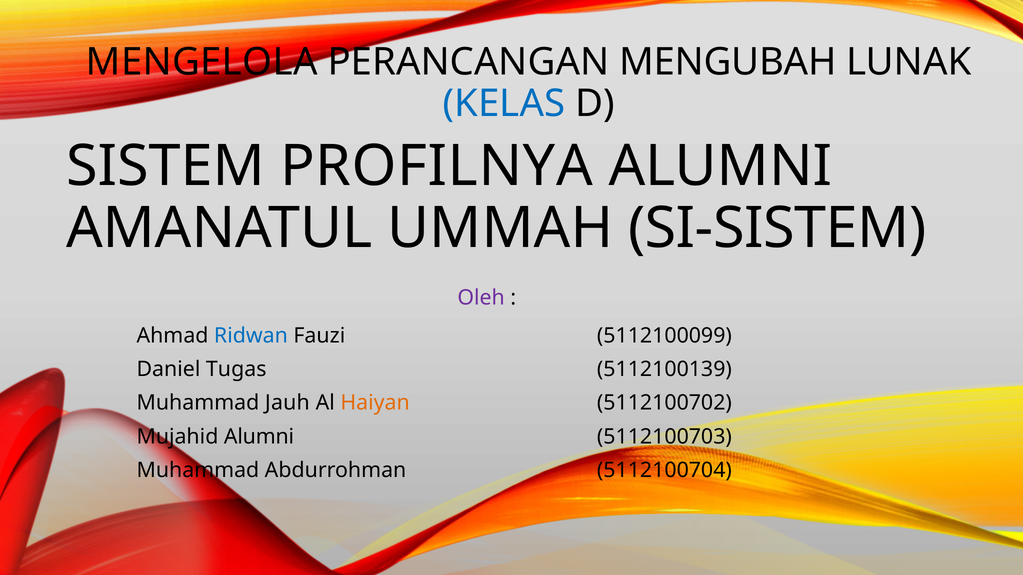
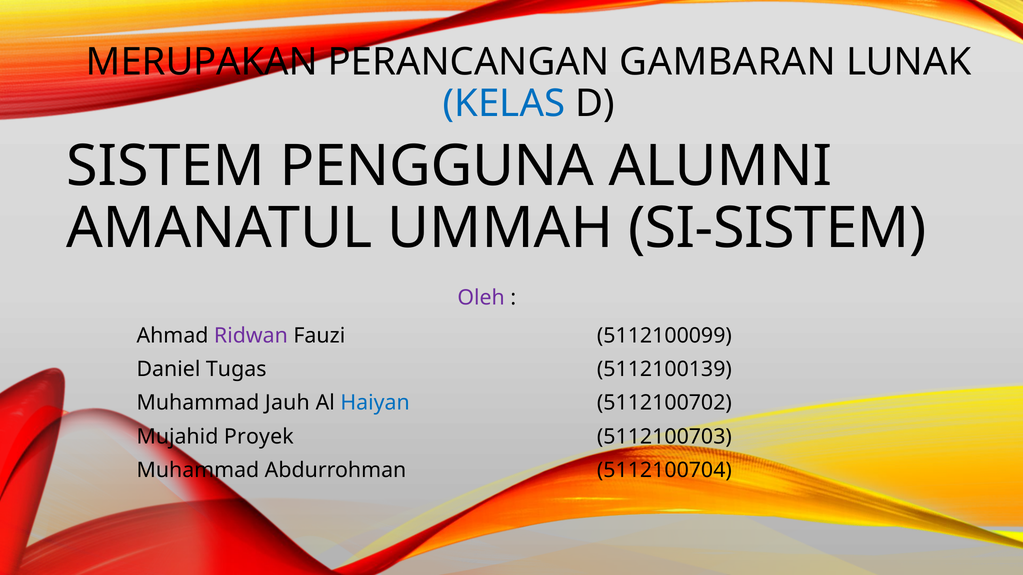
MENGELOLA: MENGELOLA -> MERUPAKAN (202, 62)
MENGUBAH: MENGUBAH -> GAMBARAN (728, 62)
PROFILNYA: PROFILNYA -> PENGGUNA (437, 166)
Ridwan colour: blue -> purple (251, 336)
Haiyan colour: orange -> blue (375, 403)
Mujahid Alumni: Alumni -> Proyek (259, 437)
